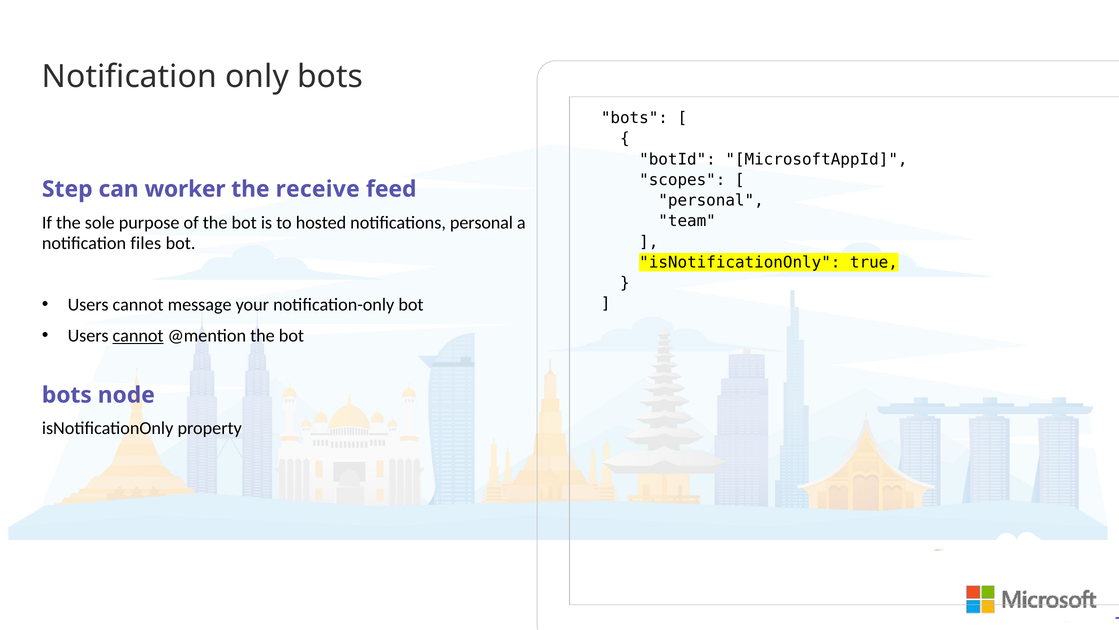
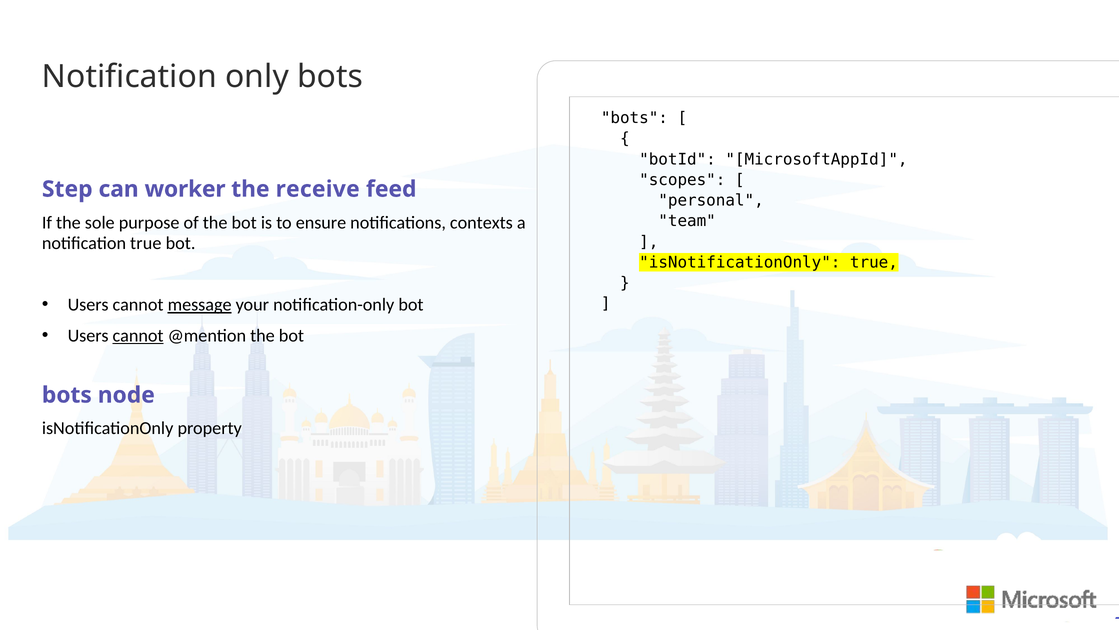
hosted: hosted -> ensure (321, 222)
notifications personal: personal -> contexts (481, 222)
notification files: files -> true (146, 243)
message underline: none -> present (200, 305)
